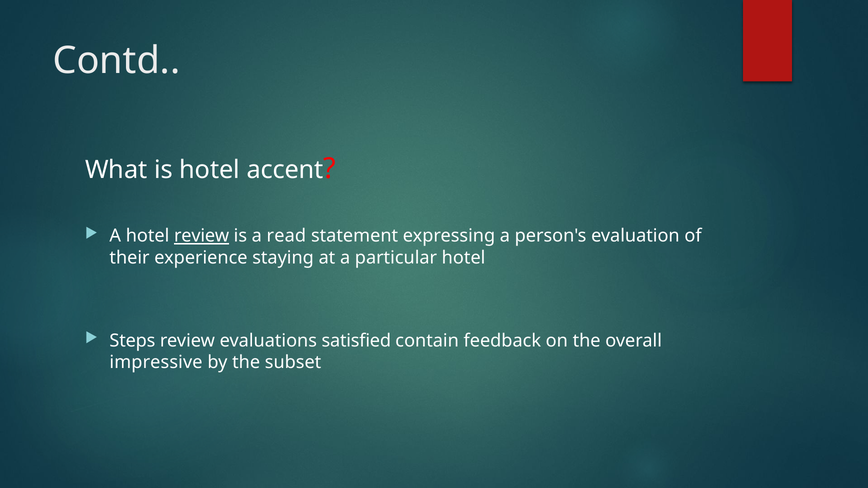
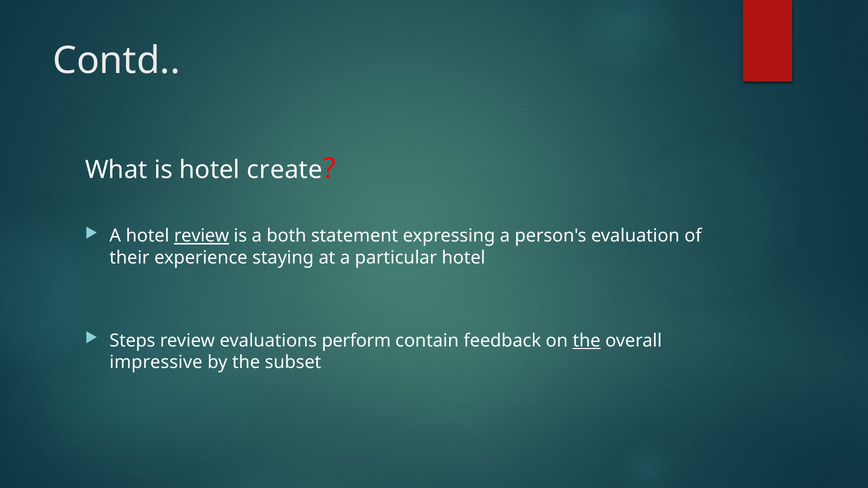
accent: accent -> create (285, 170)
read: read -> both (286, 236)
satisfied: satisfied -> perform (356, 341)
the underline: none -> present (587, 341)
